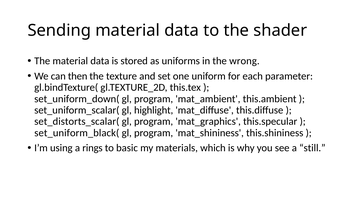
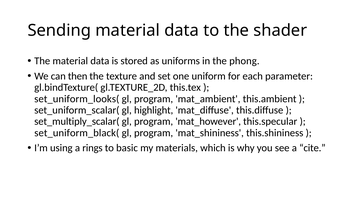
wrong: wrong -> phong (244, 61)
set_uniform_down(: set_uniform_down( -> set_uniform_looks( (77, 99)
set_distorts_scalar(: set_distorts_scalar( -> set_multiply_scalar( (77, 122)
mat_graphics: mat_graphics -> mat_however (208, 122)
still: still -> cite (312, 148)
